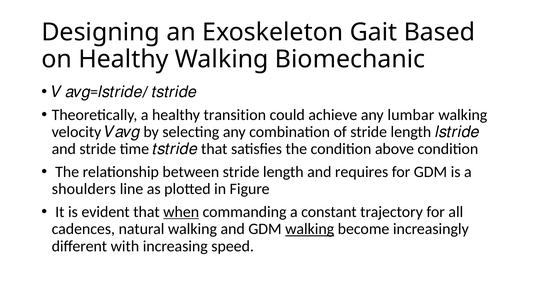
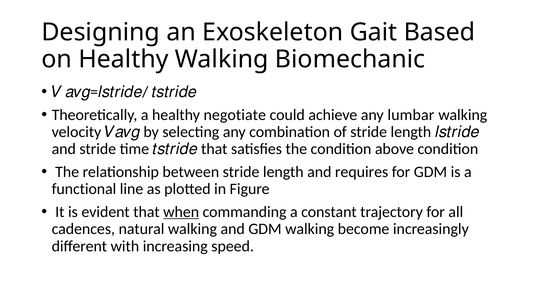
transition: transition -> negotiate (235, 115)
shoulders: shoulders -> functional (84, 189)
walking underline: present -> none (310, 229)
